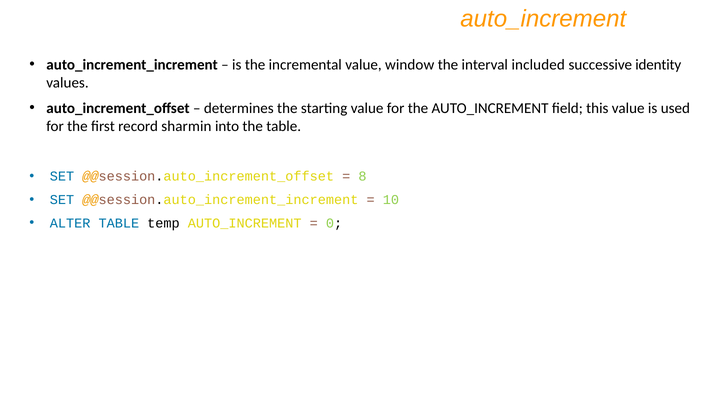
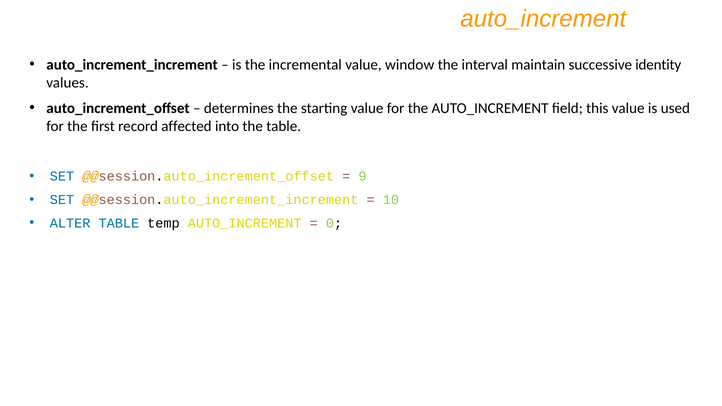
included: included -> maintain (538, 65)
sharmin: sharmin -> affected (186, 126)
8: 8 -> 9 (362, 176)
